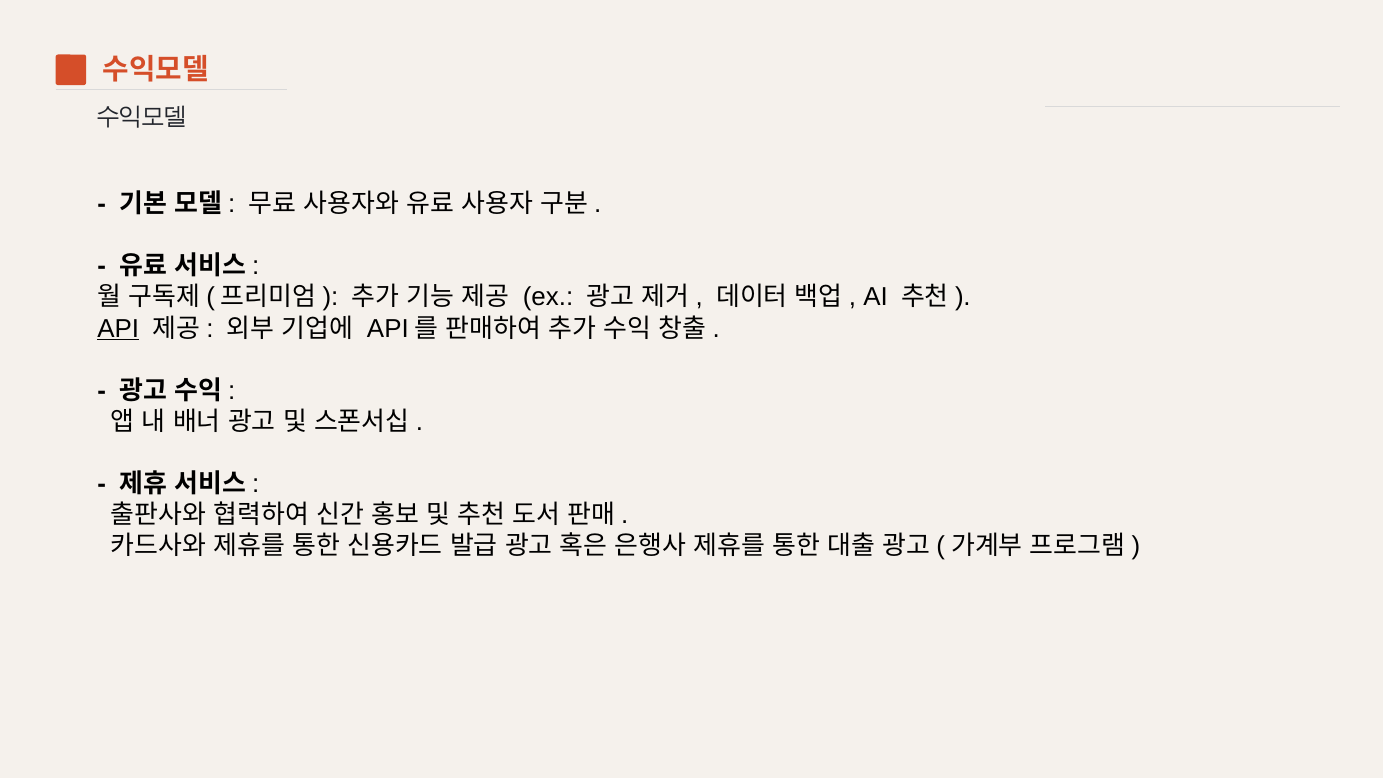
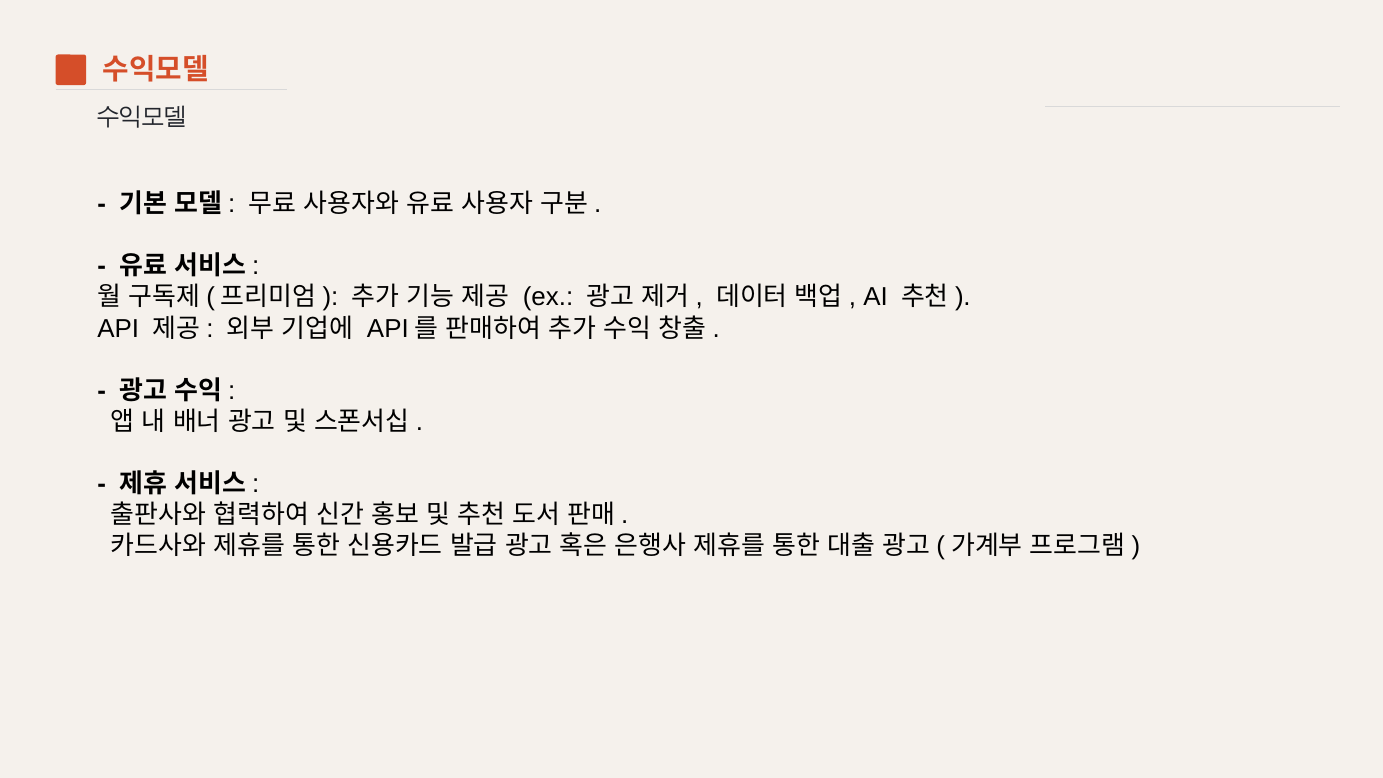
API underline: present -> none (118, 329)
